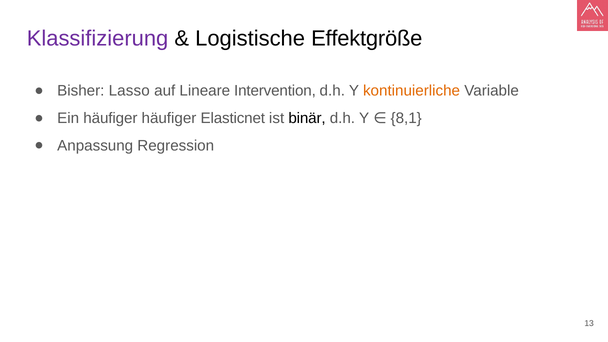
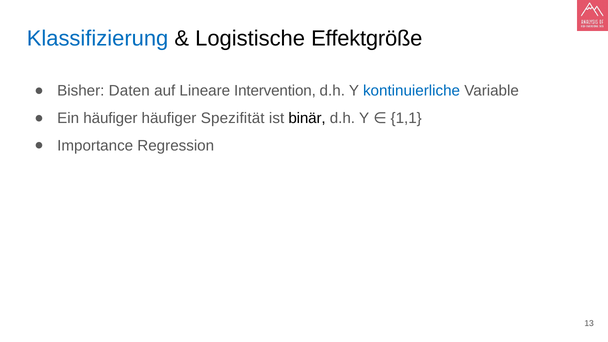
Klassifizierung colour: purple -> blue (98, 39)
Lasso: Lasso -> Daten (129, 91)
kontinuierliche colour: orange -> blue (412, 91)
Elasticnet: Elasticnet -> Spezifität (233, 118)
8,1: 8,1 -> 1,1 (406, 118)
Anpassung: Anpassung -> Importance (95, 146)
